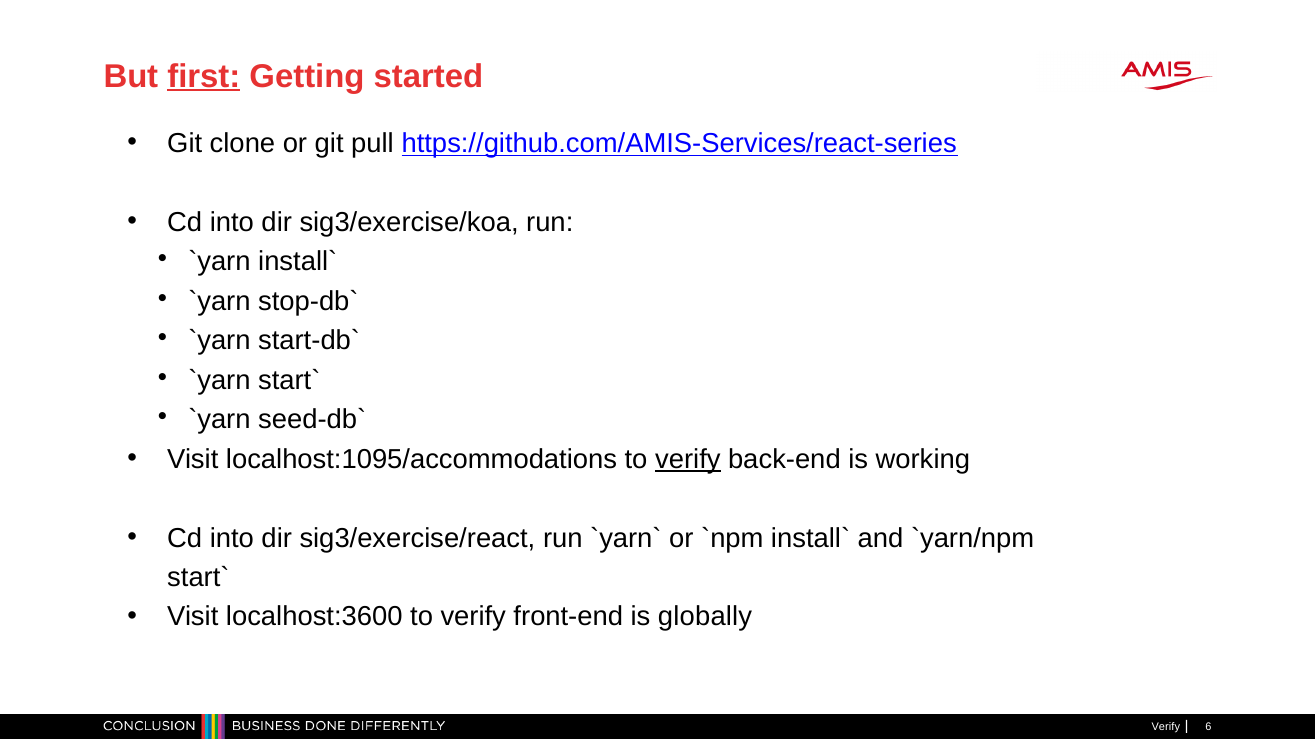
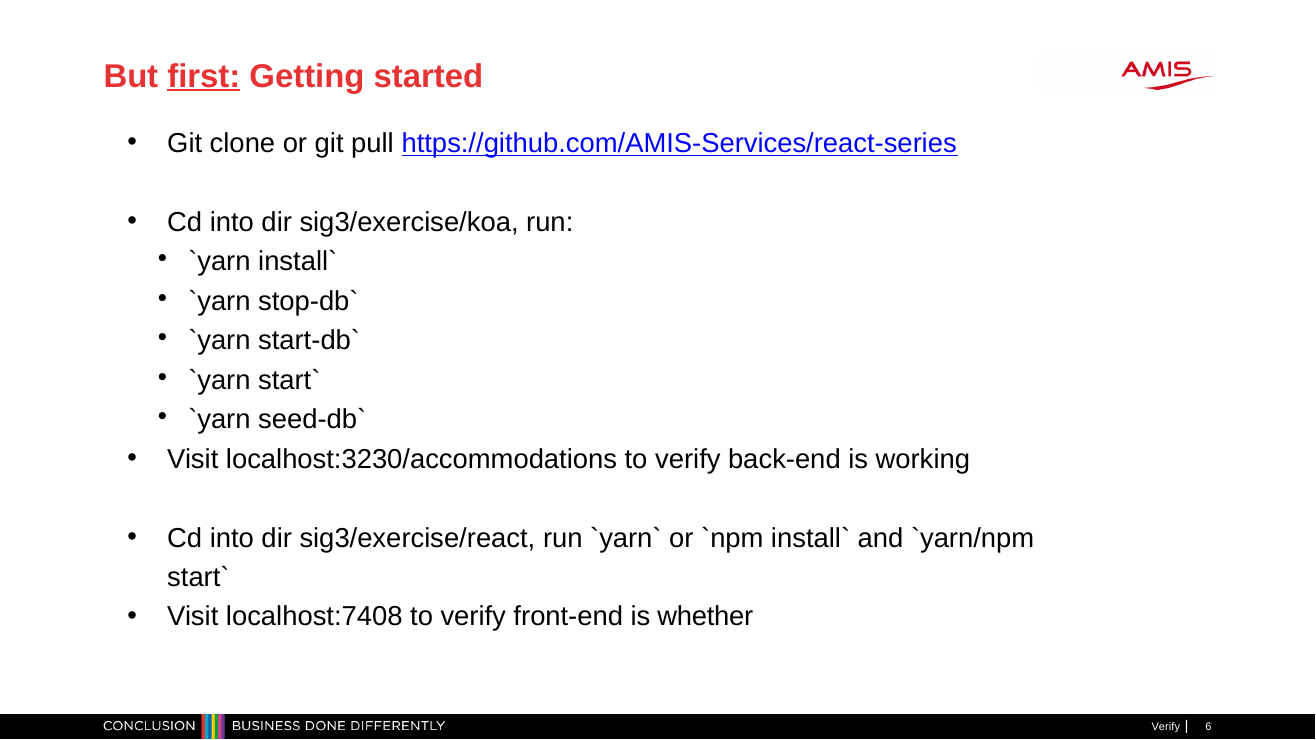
localhost:1095/accommodations: localhost:1095/accommodations -> localhost:3230/accommodations (421, 459)
verify underline: present -> none (688, 459)
localhost:3600: localhost:3600 -> localhost:7408 (314, 617)
globally: globally -> whether (705, 617)
